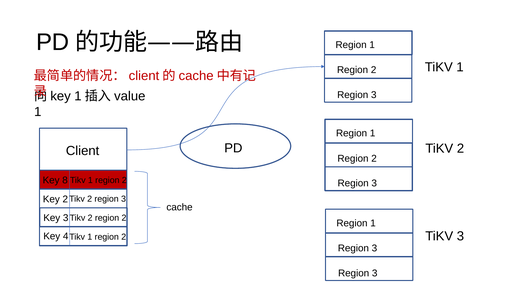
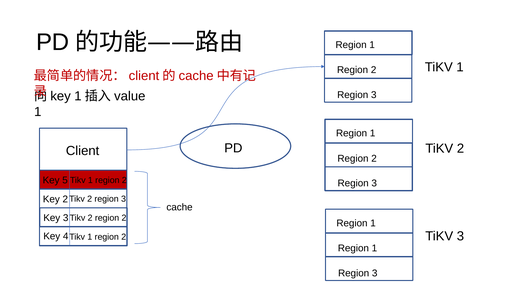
8: 8 -> 5 (65, 180)
3: 3 -> 1 (374, 248)
